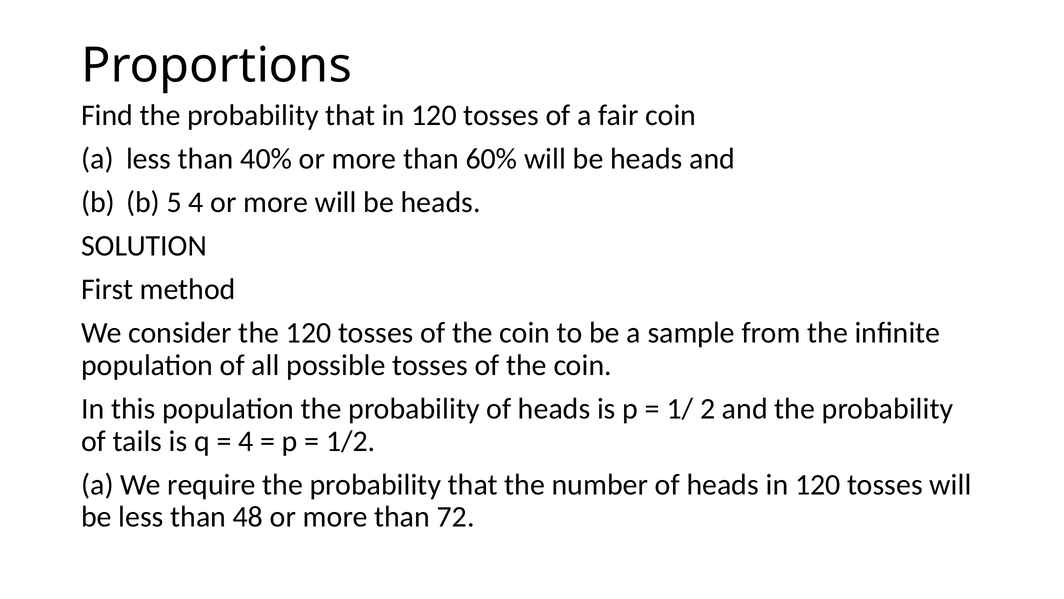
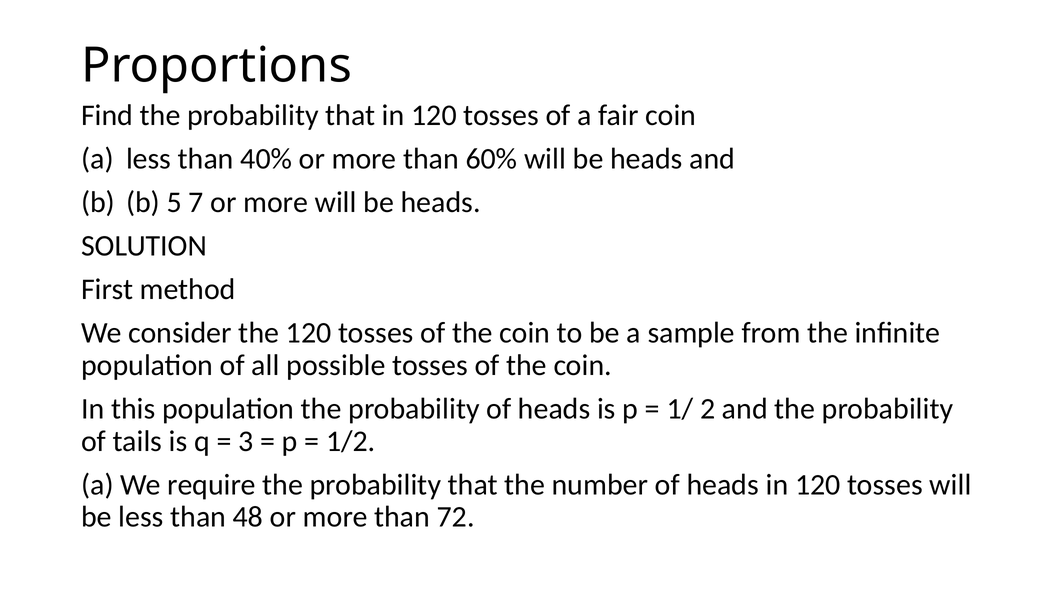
5 4: 4 -> 7 (196, 202)
4: 4 -> 3 (246, 441)
